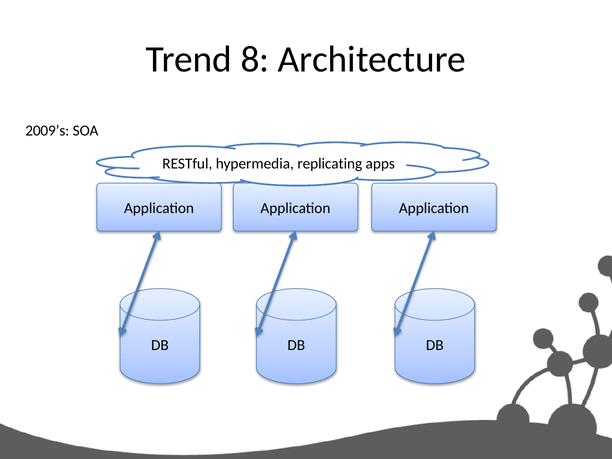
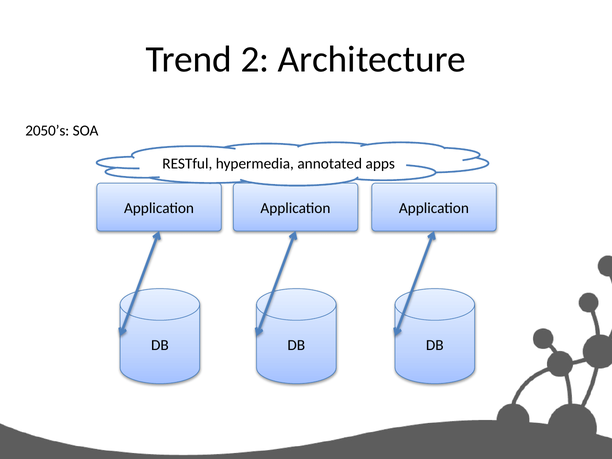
8: 8 -> 2 (255, 59)
2009’s: 2009’s -> 2050’s (47, 131)
replicating: replicating -> annotated (330, 164)
